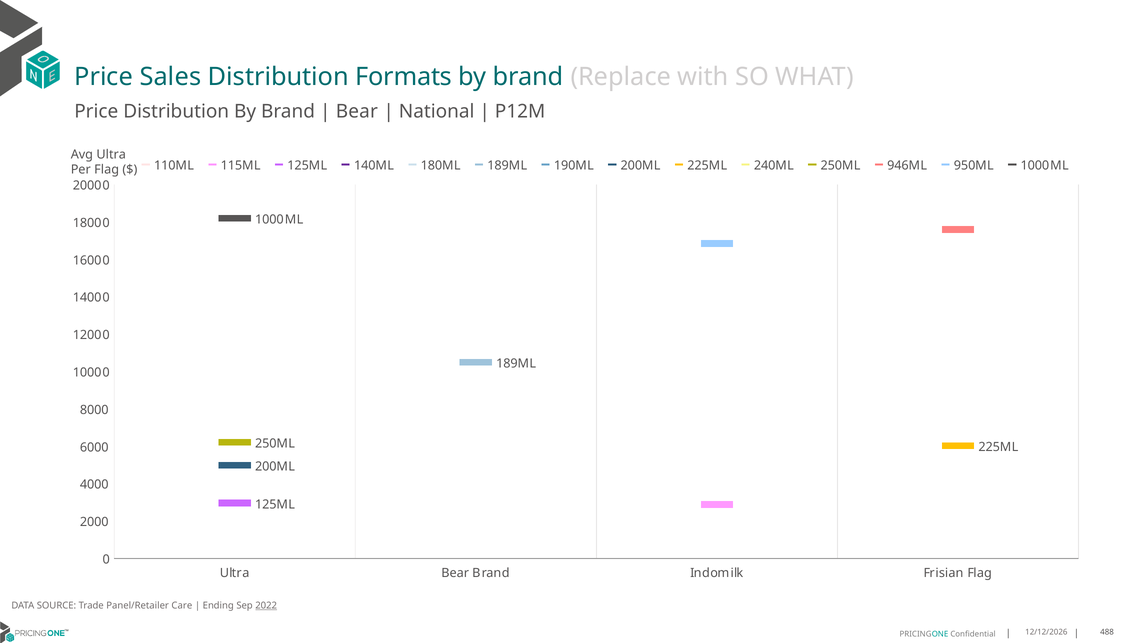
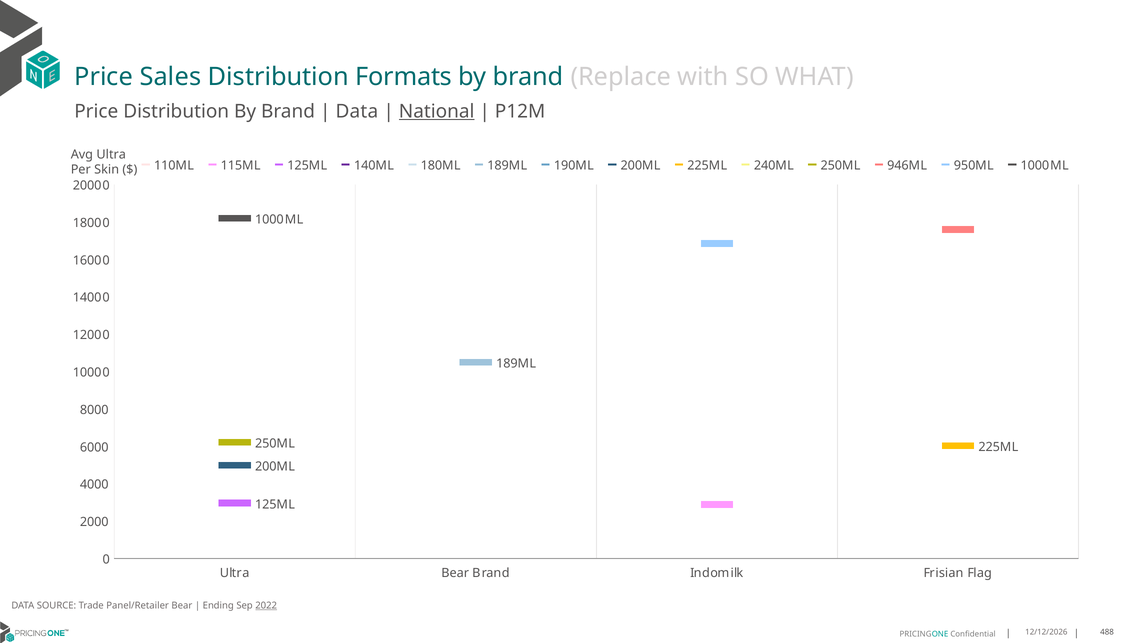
Bear: Bear -> Data (357, 111)
National underline: none -> present (437, 111)
Per Flag: Flag -> Skin (107, 169)
Panel/Retailer Care: Care -> Bear (182, 605)
